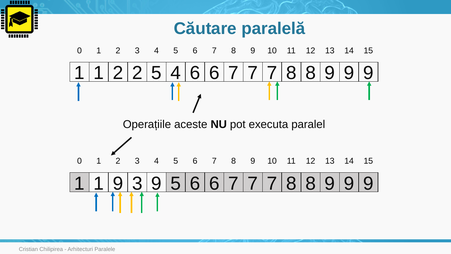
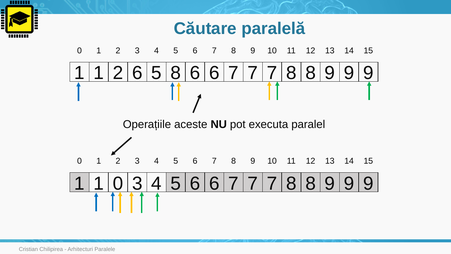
2 2: 2 -> 6 (137, 73)
5 4: 4 -> 8 (176, 73)
1 9: 9 -> 0 (118, 183)
9: 9 -> 4 (157, 183)
